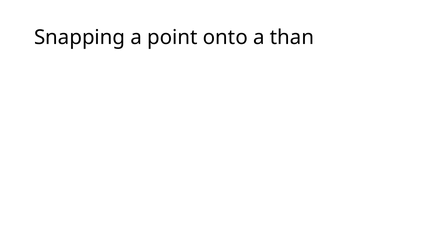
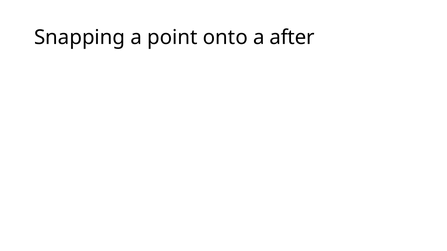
than: than -> after (292, 38)
